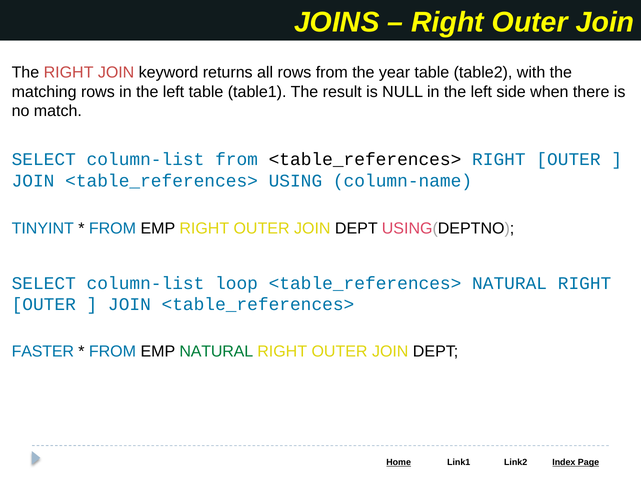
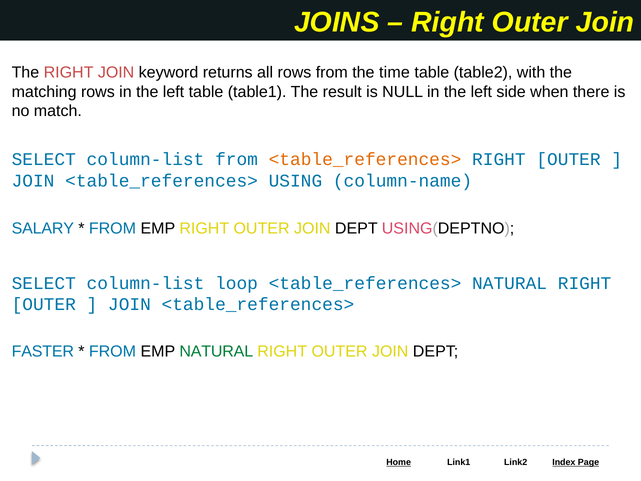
year: year -> time (394, 73)
<table_references> colour: black -> orange (365, 159)
TINYINT: TINYINT -> SALARY (43, 228)
